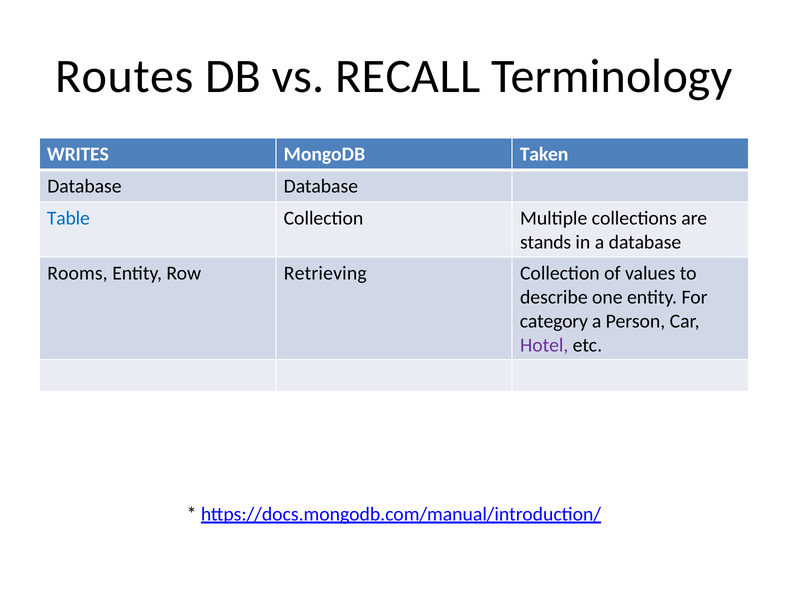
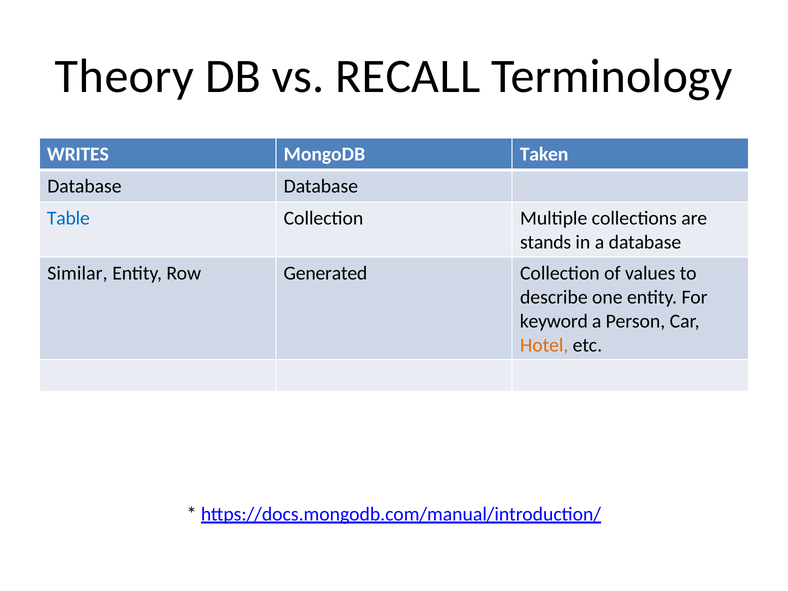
Routes: Routes -> Theory (124, 76)
Rooms: Rooms -> Similar (77, 273)
Retrieving: Retrieving -> Generated (325, 273)
category: category -> keyword (554, 321)
Hotel colour: purple -> orange (544, 345)
